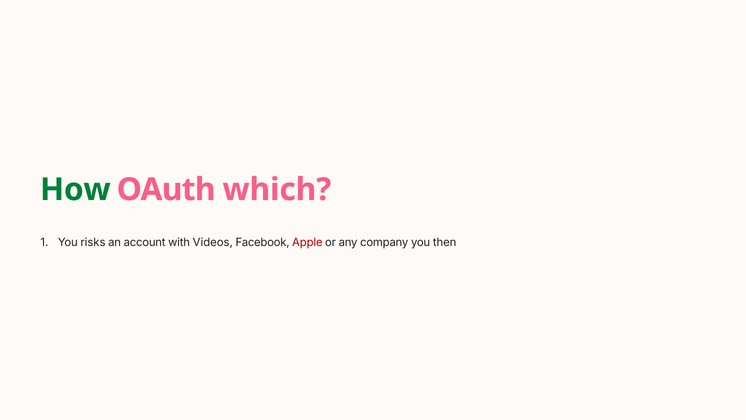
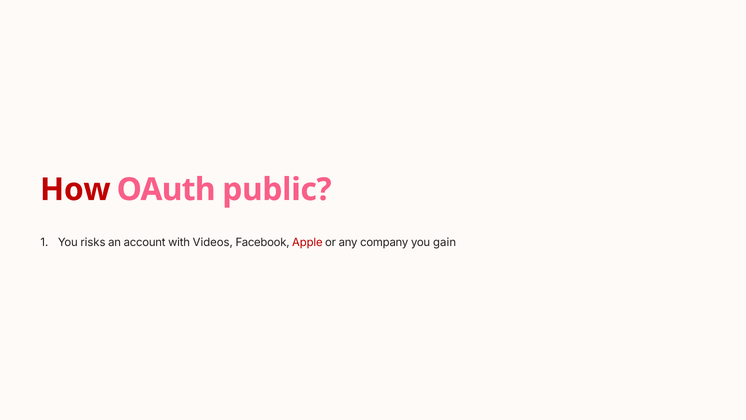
How colour: green -> red (75, 189)
which: which -> public (277, 189)
then: then -> gain (445, 242)
